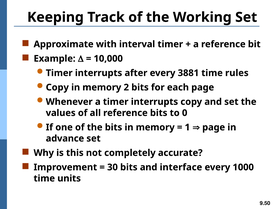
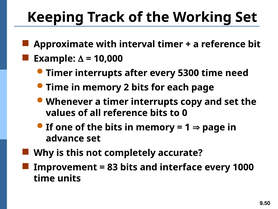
3881: 3881 -> 5300 (188, 73)
rules: rules -> need (237, 73)
Copy: Copy -> Time (57, 87)
30: 30 -> 83 (112, 167)
